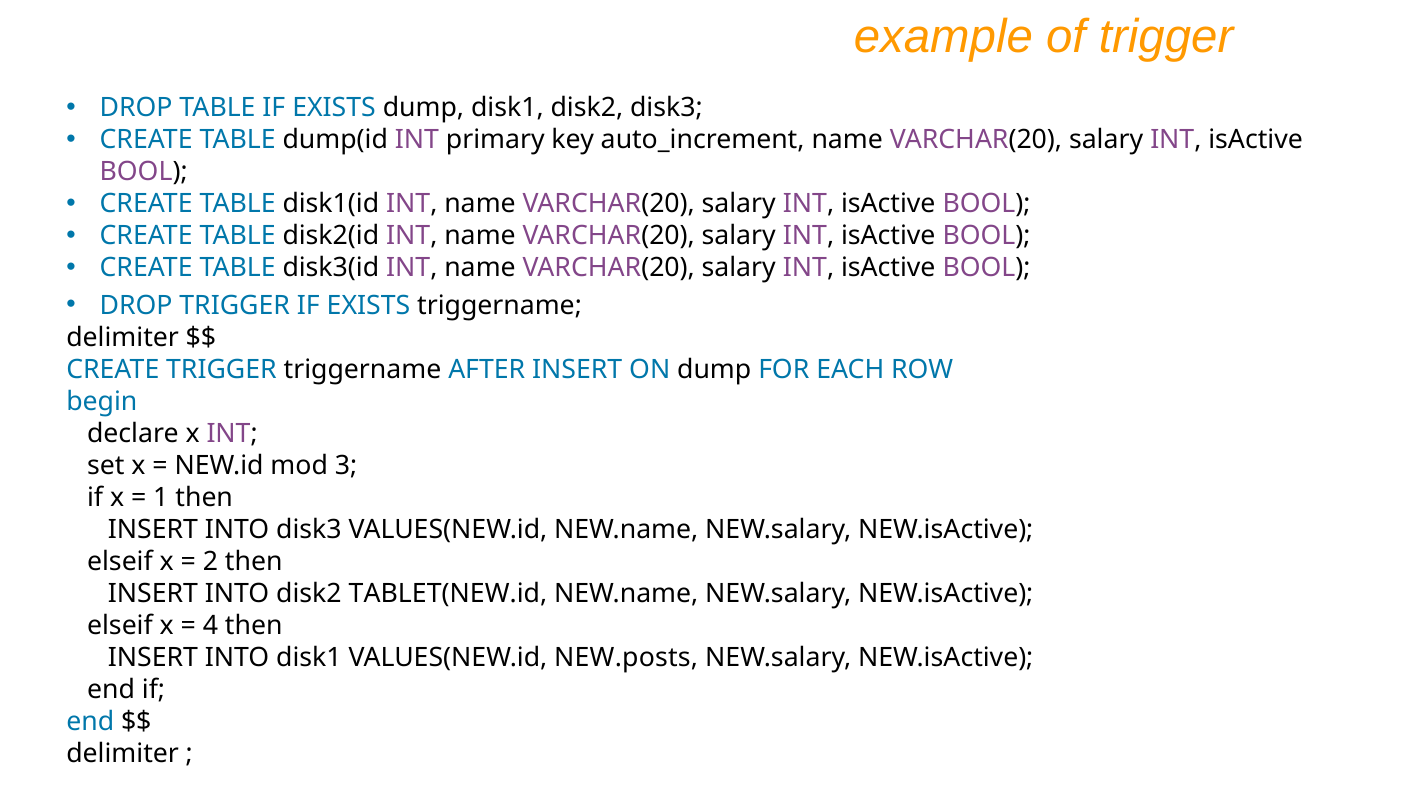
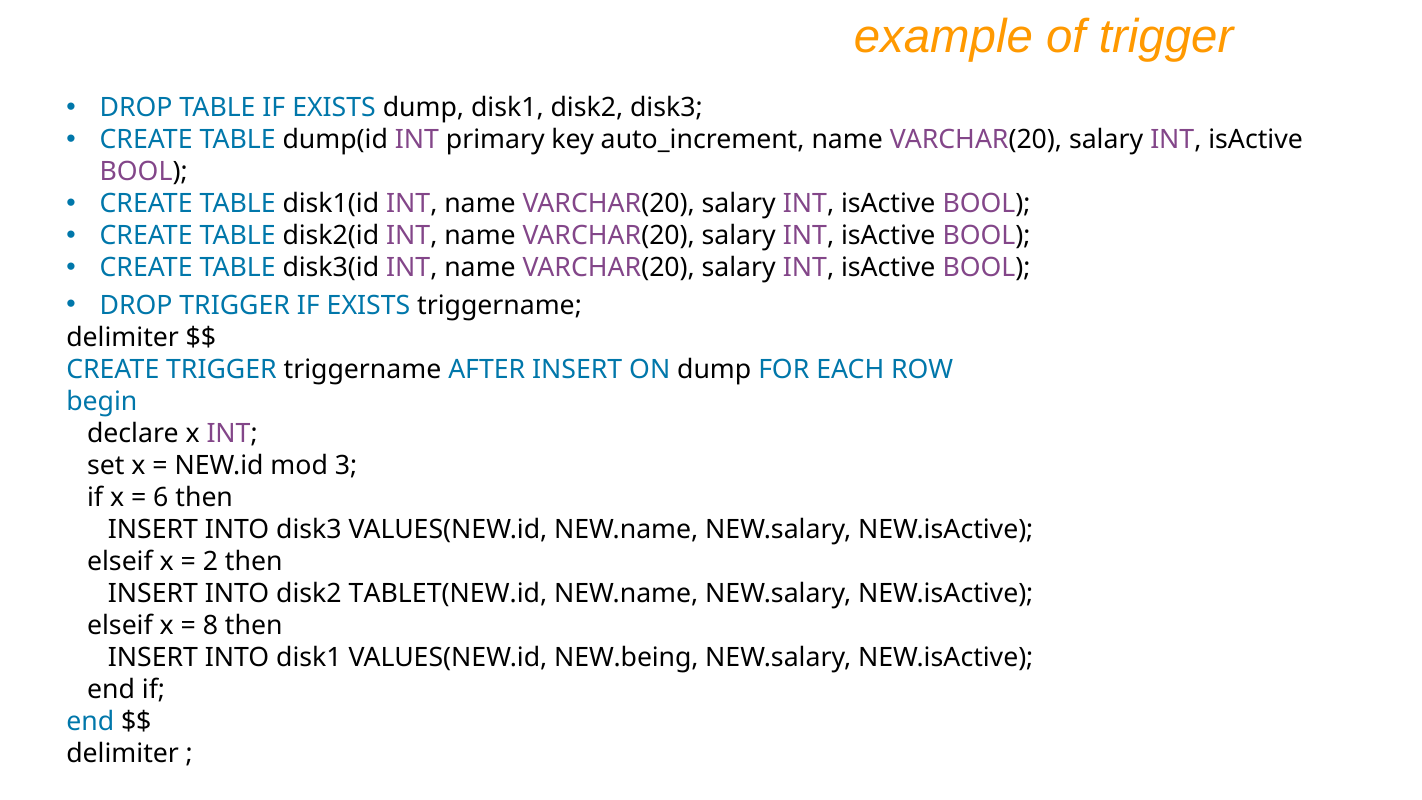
1: 1 -> 6 (161, 498)
4: 4 -> 8 (211, 626)
NEW.posts: NEW.posts -> NEW.being (626, 658)
